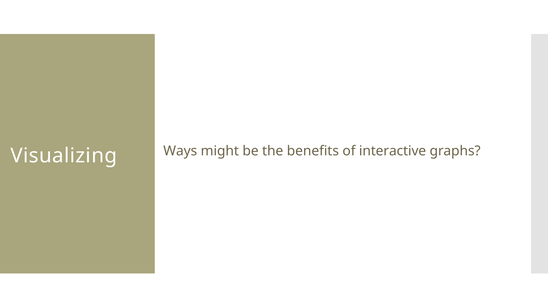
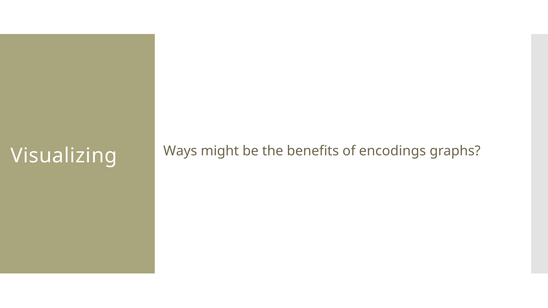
interactive: interactive -> encodings (392, 151)
